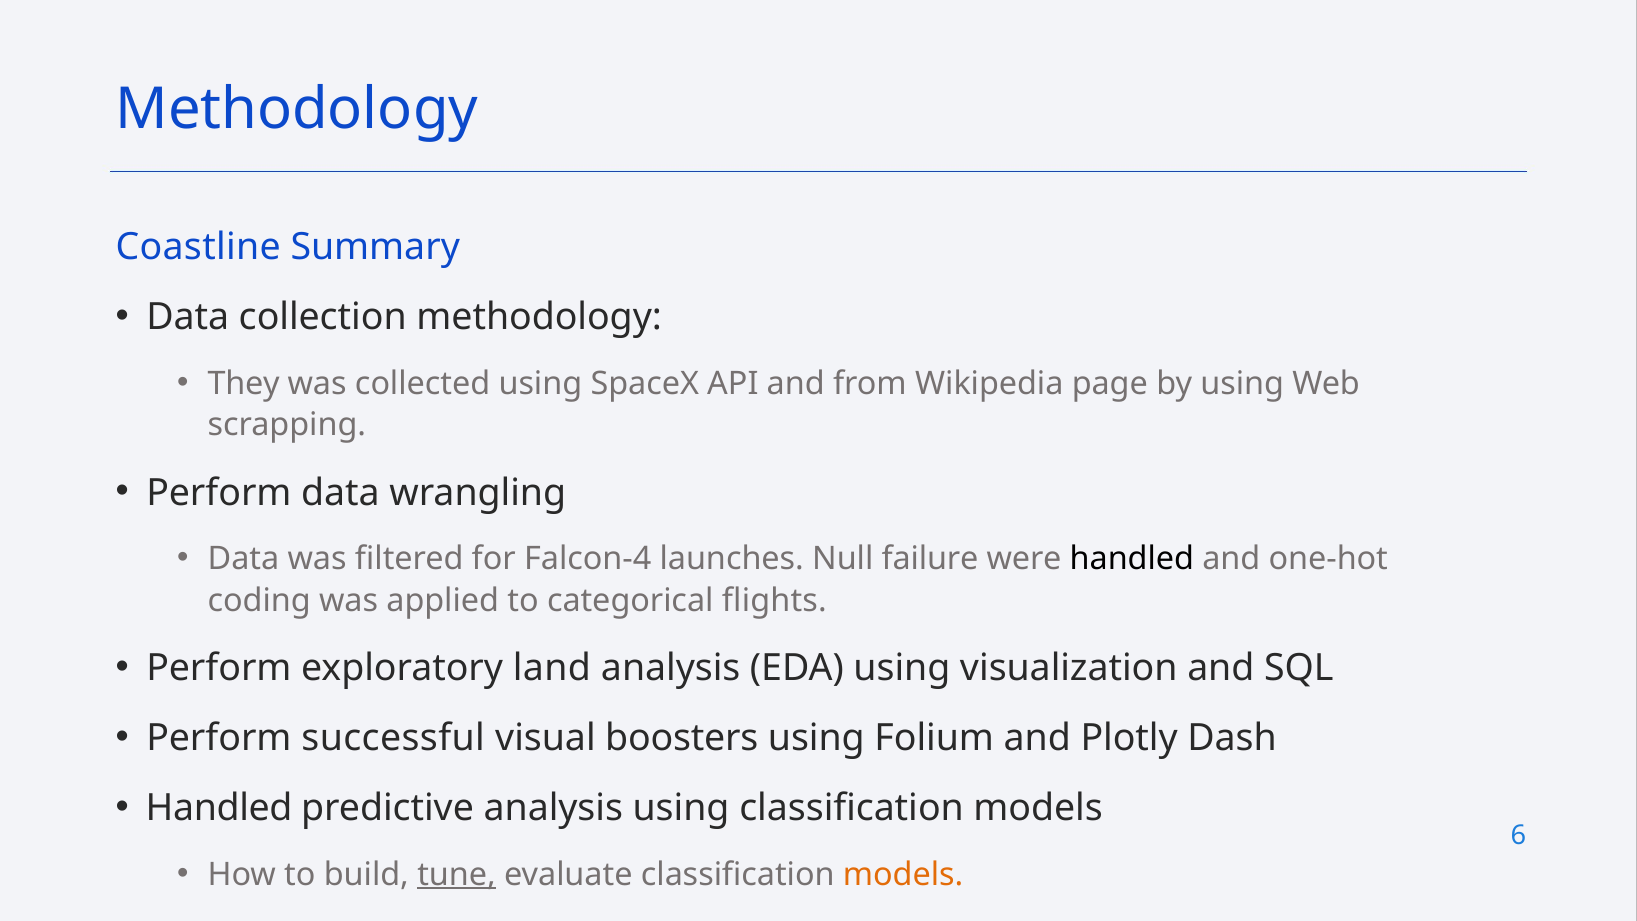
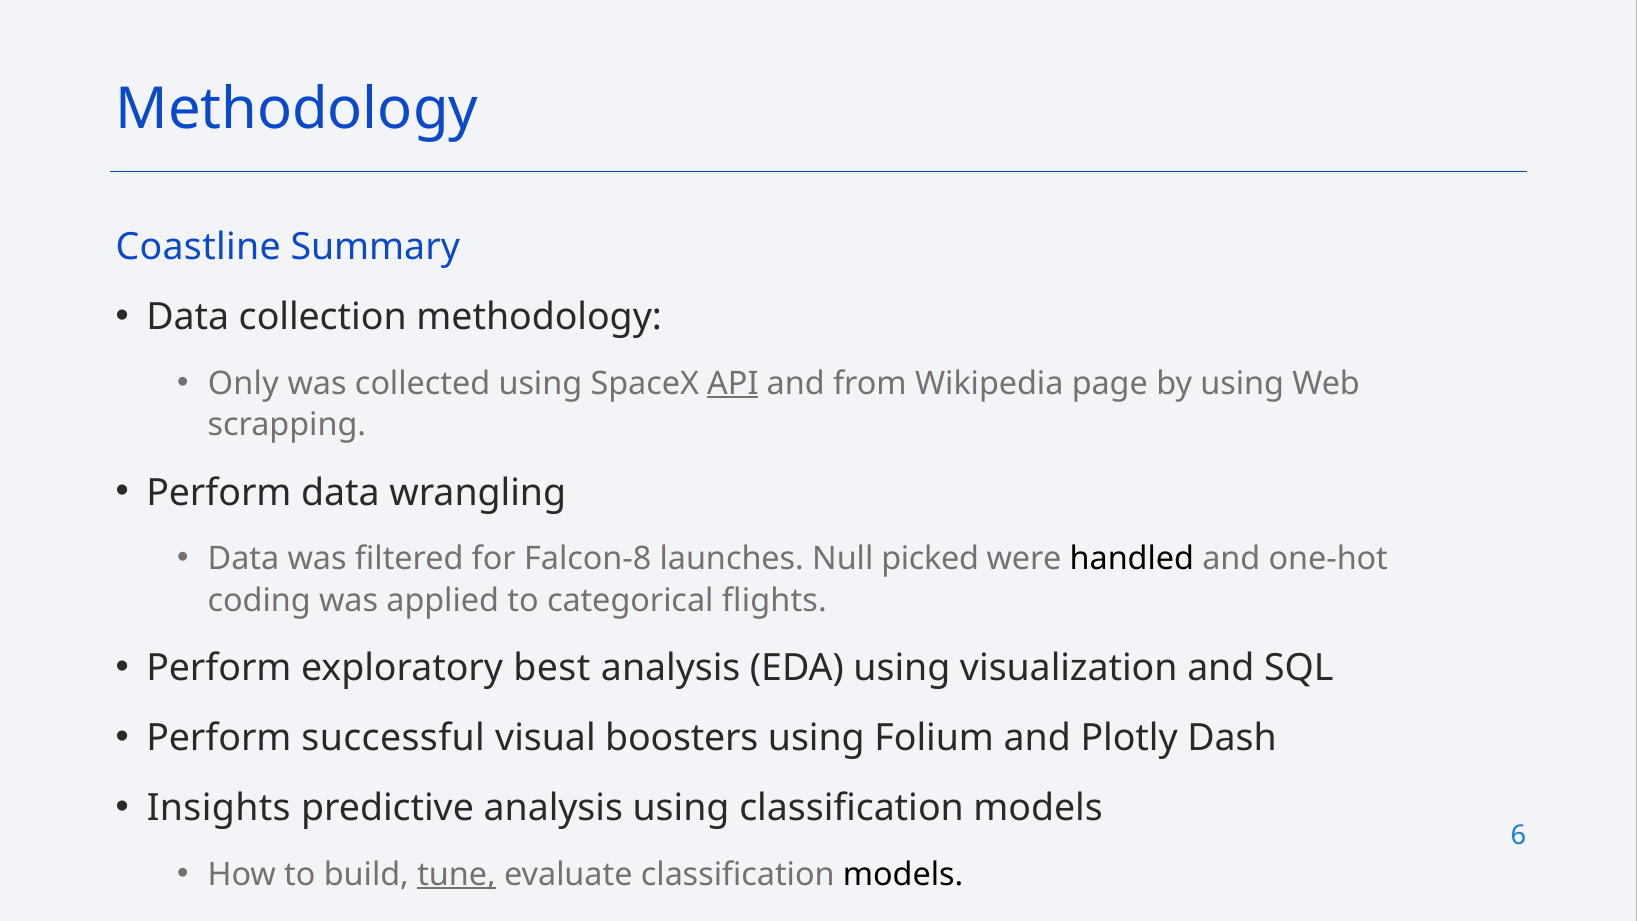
They: They -> Only (243, 383)
API underline: none -> present (733, 383)
Falcon-4: Falcon-4 -> Falcon-8 (588, 559)
failure: failure -> picked (930, 559)
land: land -> best (552, 668)
Handled: Handled -> Insights (219, 808)
models colour: orange -> black (903, 874)
